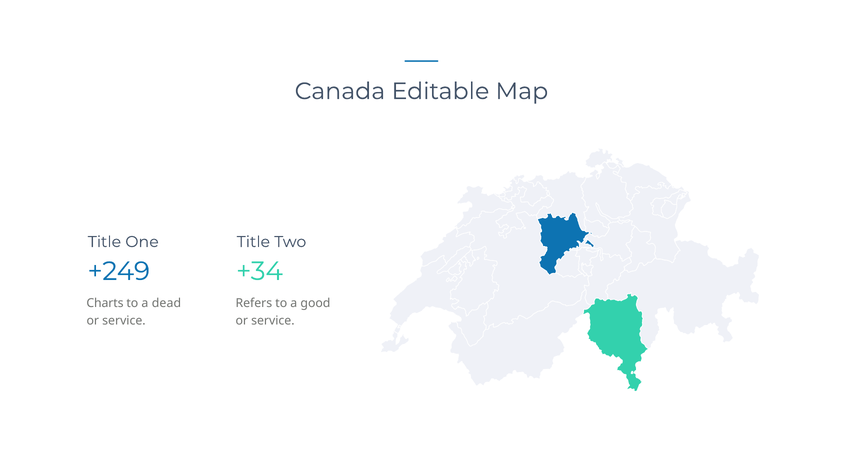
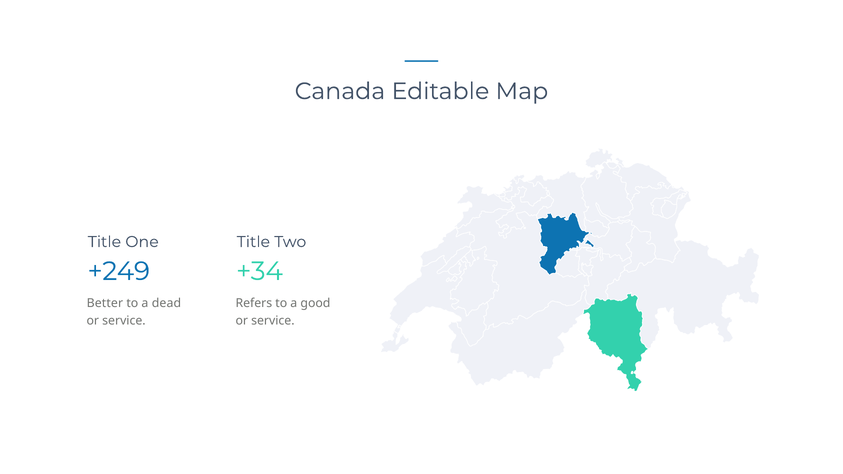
Charts: Charts -> Better (105, 303)
